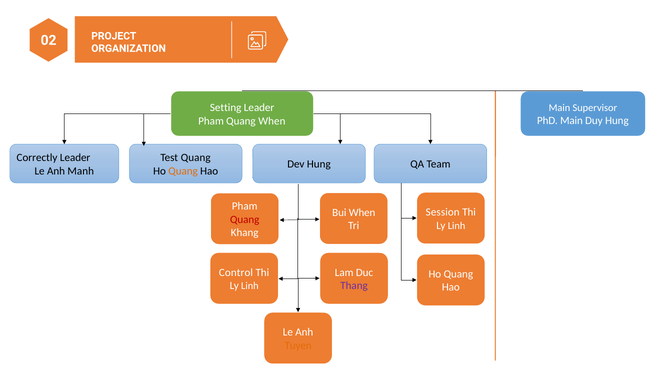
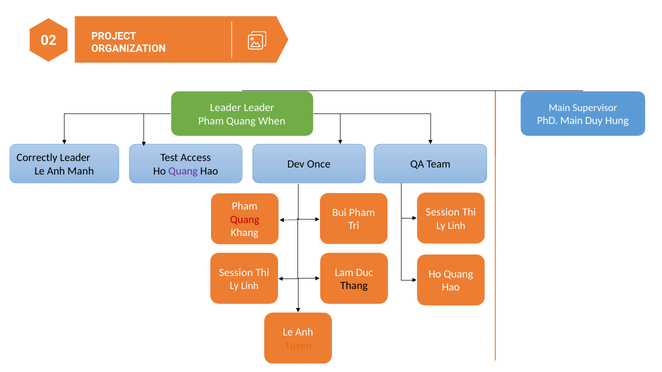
Setting: Setting -> Leader (226, 108)
Test Quang: Quang -> Access (196, 158)
Dev Hung: Hung -> Once (319, 164)
Quang colour: orange -> purple (183, 171)
Bui When: When -> Pham (362, 213)
Control: Control -> Session (236, 273)
Thang colour: purple -> black (354, 286)
